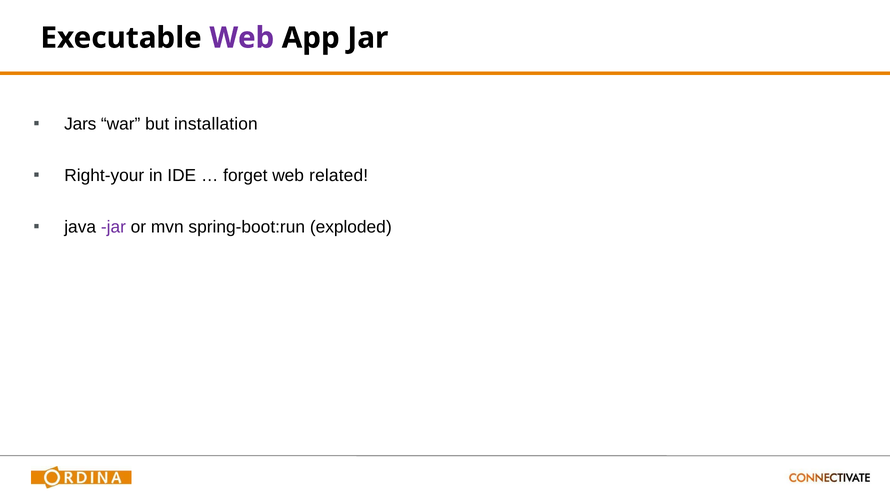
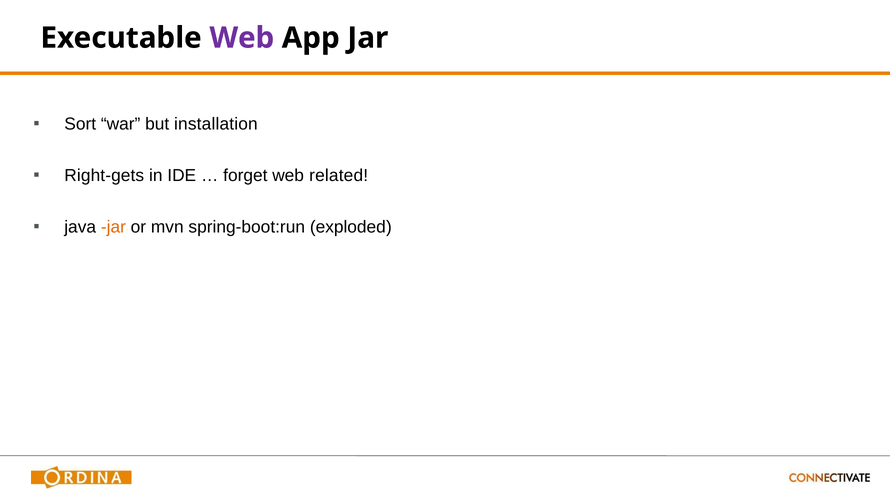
Jars: Jars -> Sort (80, 124)
Right-your: Right-your -> Right-gets (104, 175)
jar colour: purple -> orange (113, 227)
